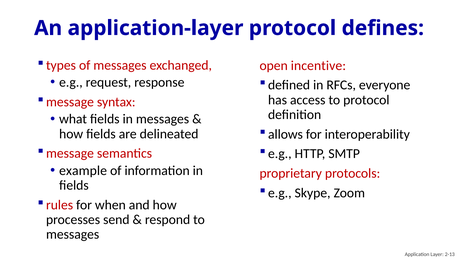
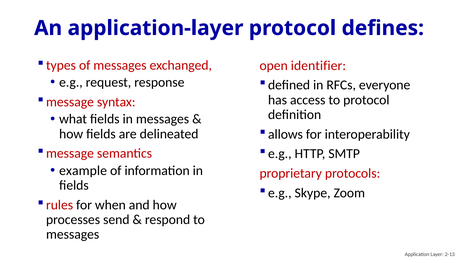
incentive: incentive -> identifier (318, 65)
